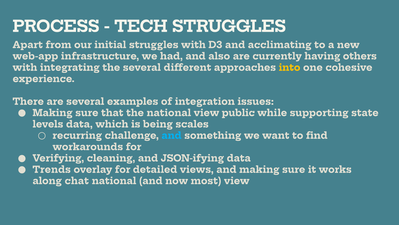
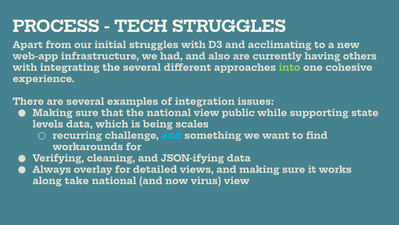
into colour: yellow -> light green (290, 67)
Trends: Trends -> Always (52, 169)
chat: chat -> take (77, 181)
most: most -> virus (206, 181)
